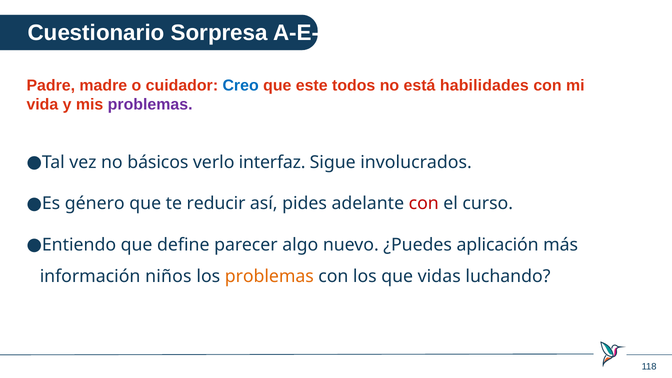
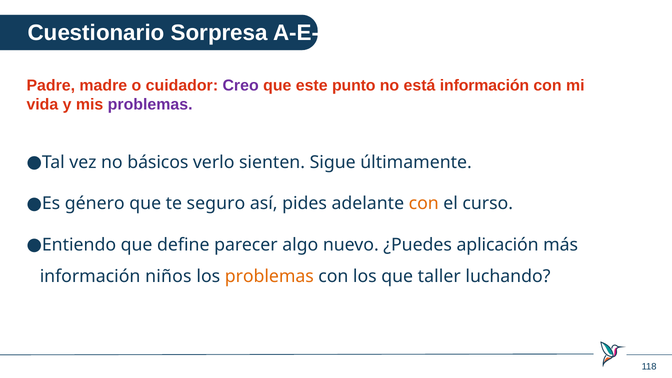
Creo colour: blue -> purple (241, 85)
todos: todos -> punto (354, 85)
está habilidades: habilidades -> información (484, 85)
interfaz: interfaz -> sienten (272, 162)
involucrados: involucrados -> últimamente (416, 162)
reducir: reducir -> seguro (216, 203)
con colour: red -> orange (424, 203)
vidas: vidas -> taller (439, 277)
